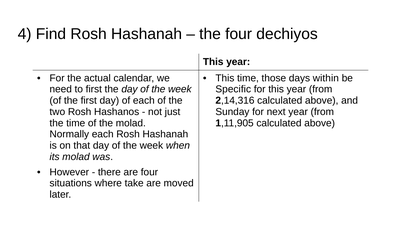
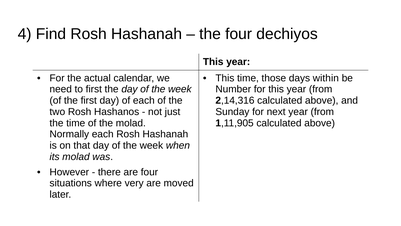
Specific: Specific -> Number (233, 89)
take: take -> very (134, 183)
